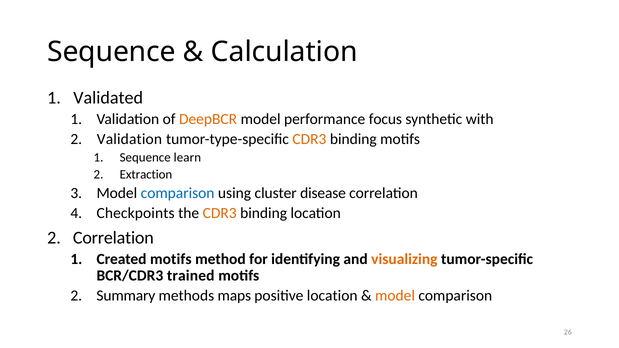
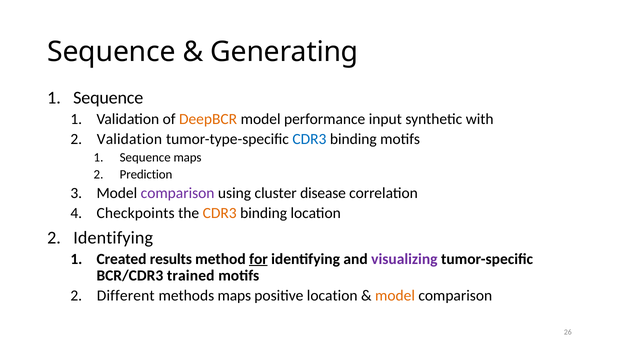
Calculation: Calculation -> Generating (284, 52)
Validated: Validated -> Sequence (108, 98)
focus: focus -> input (385, 119)
CDR3 colour: orange -> blue (309, 139)
Sequence learn: learn -> maps (188, 158)
Extraction: Extraction -> Prediction (146, 175)
comparison colour: blue -> purple (178, 193)
Correlation: Correlation -> Identifying (113, 238)
Created motifs: motifs -> results (171, 259)
for underline: none -> present (258, 259)
visualizing colour: orange -> purple (404, 259)
Summary: Summary -> Different (126, 296)
